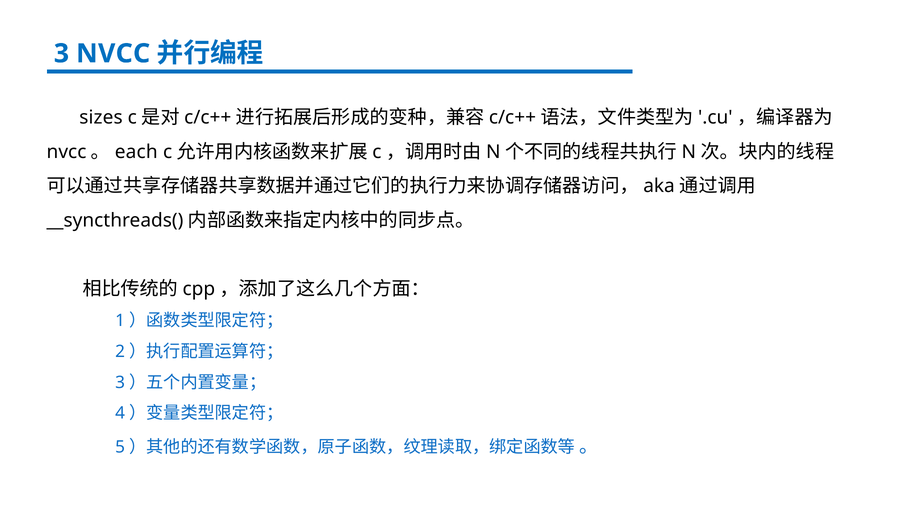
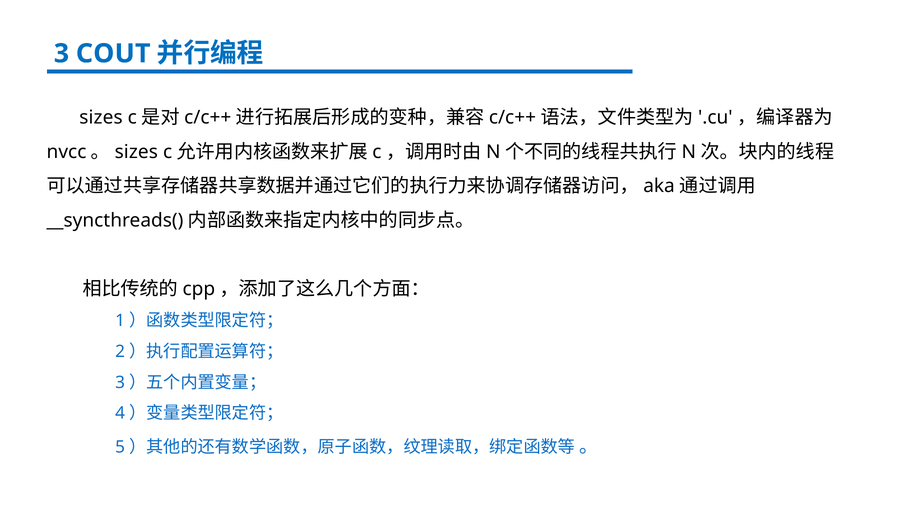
3 NVCC: NVCC -> COUT (113, 54)
each: each -> sizes (136, 152)
